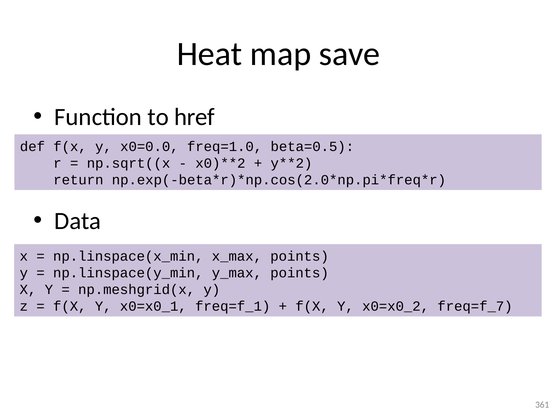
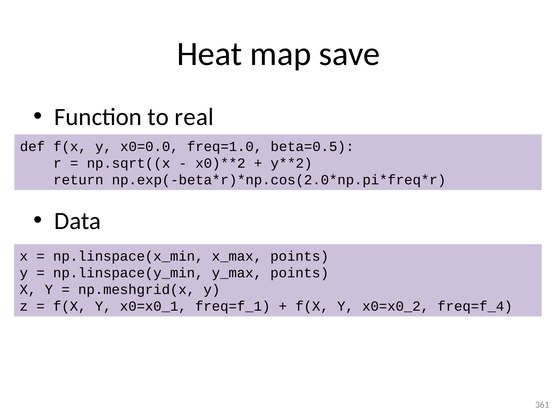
href: href -> real (194, 117)
freq=f_7: freq=f_7 -> freq=f_4 (475, 306)
